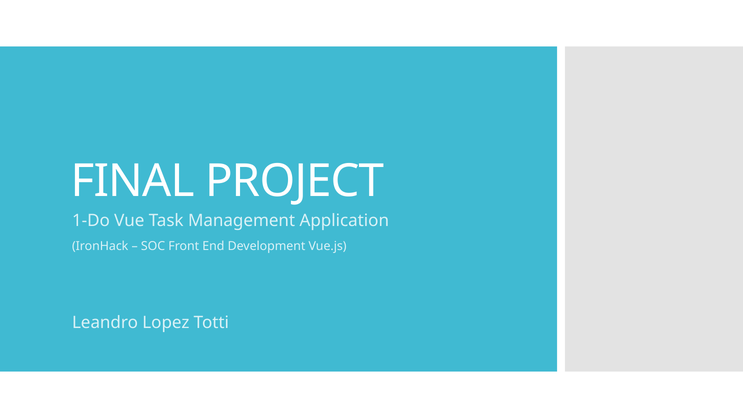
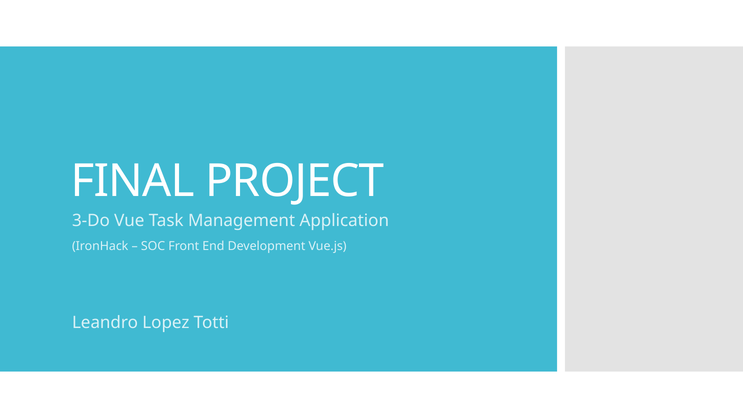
1-Do: 1-Do -> 3-Do (91, 221)
